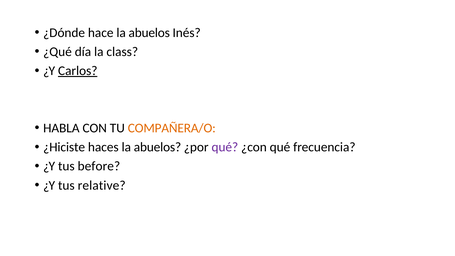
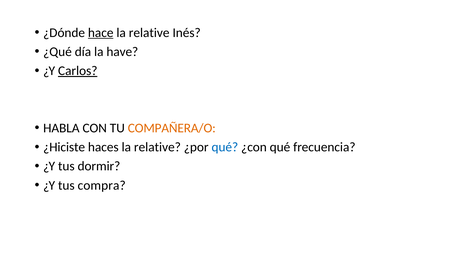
hace underline: none -> present (101, 33)
abuelos: abuelos -> relative (149, 33)
class: class -> have (122, 52)
haces la abuelos: abuelos -> relative (157, 147)
qué colour: purple -> blue (225, 147)
before: before -> dormir (99, 166)
relative: relative -> compra (102, 185)
